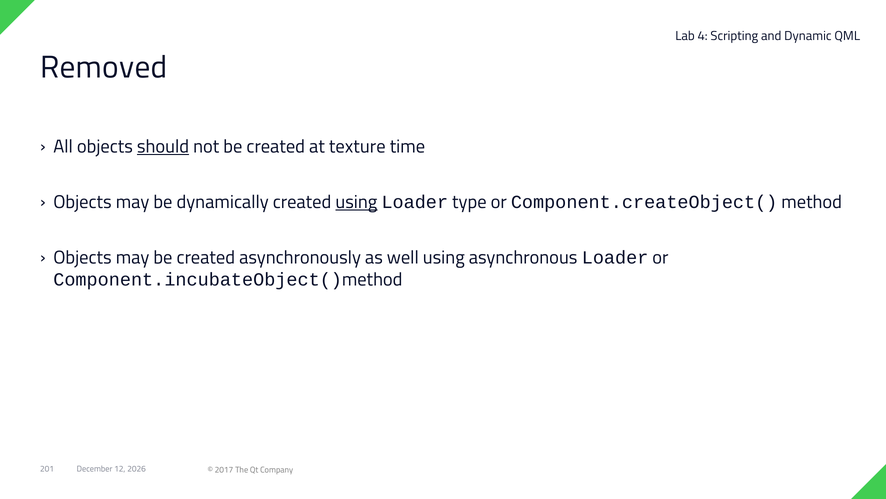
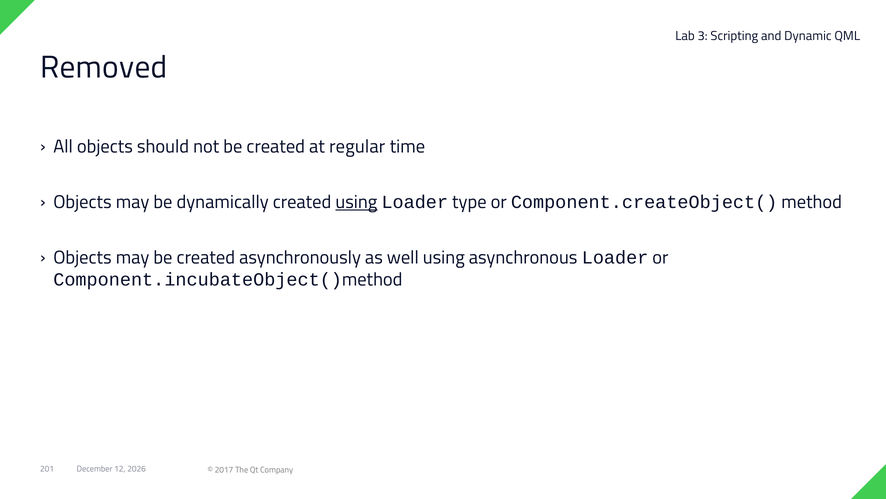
4: 4 -> 3 (703, 36)
should underline: present -> none (163, 146)
texture: texture -> regular (357, 146)
